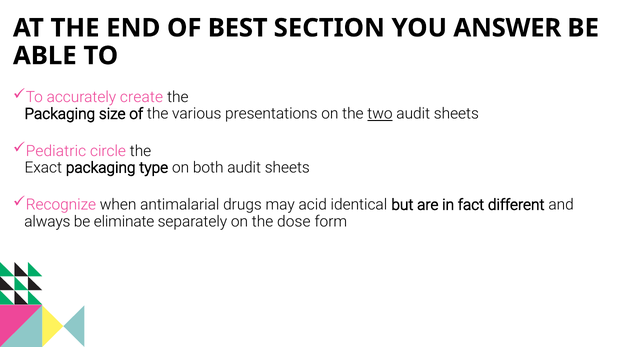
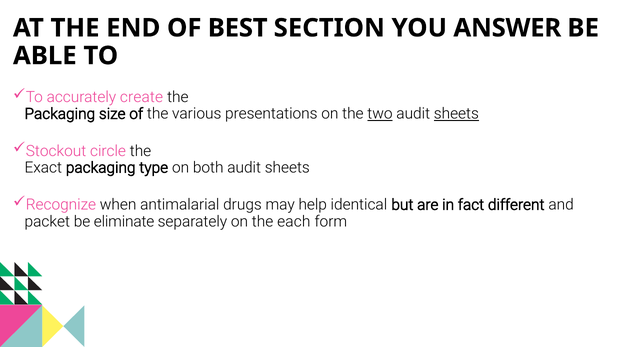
sheets underline: none -> present (456, 114)
Pediatric: Pediatric -> Stockout (56, 151)
acid: acid -> help (313, 205)
always: always -> packet (47, 222)
dose: dose -> each (294, 222)
